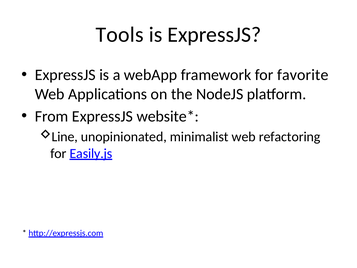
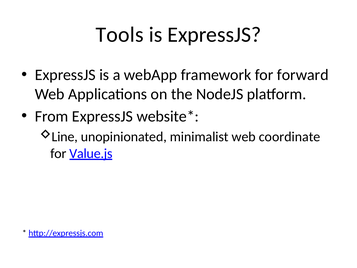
favorite: favorite -> forward (303, 75)
refactoring: refactoring -> coordinate (290, 137)
Easily.js: Easily.js -> Value.js (91, 153)
